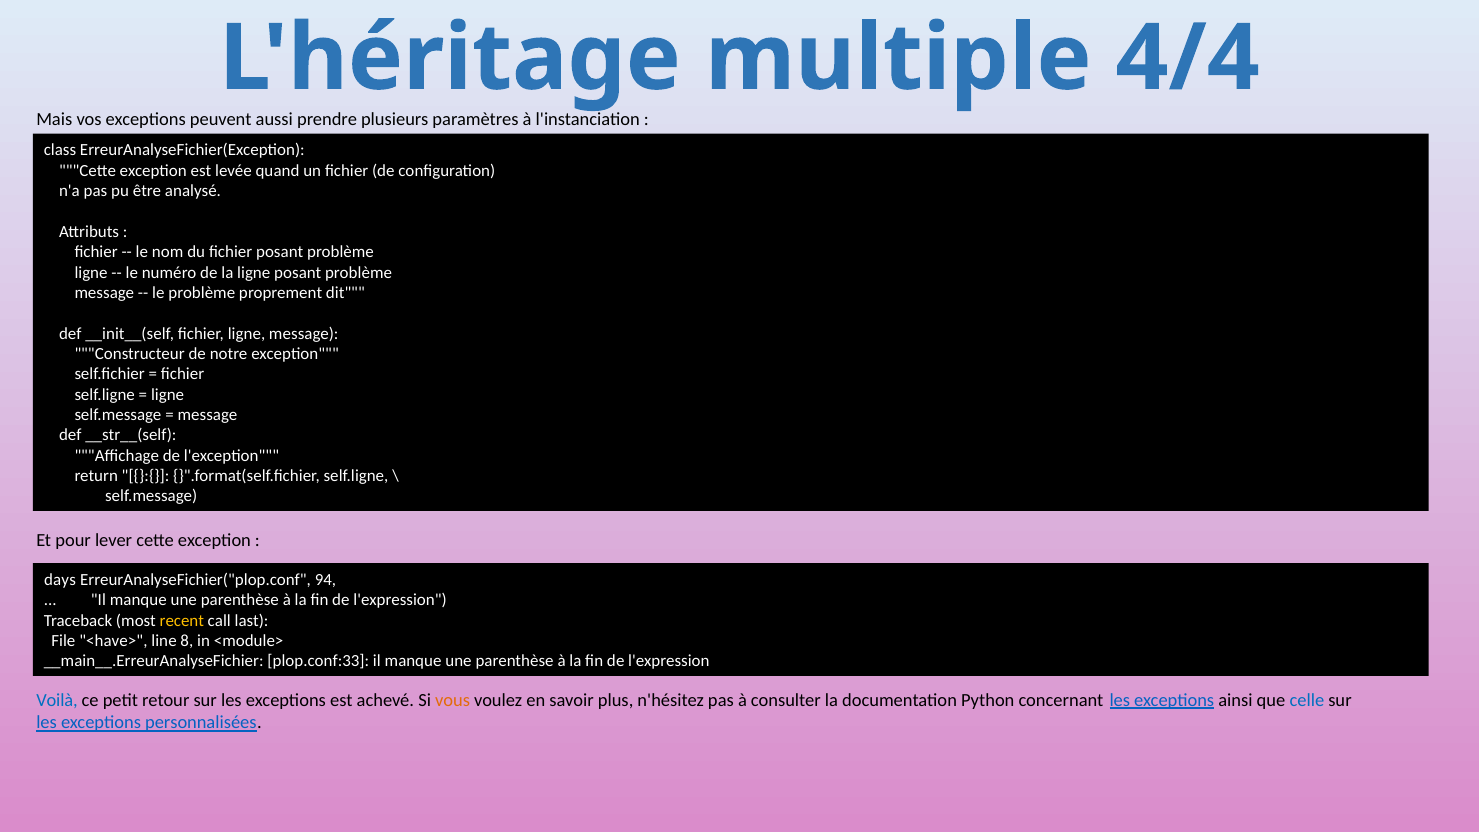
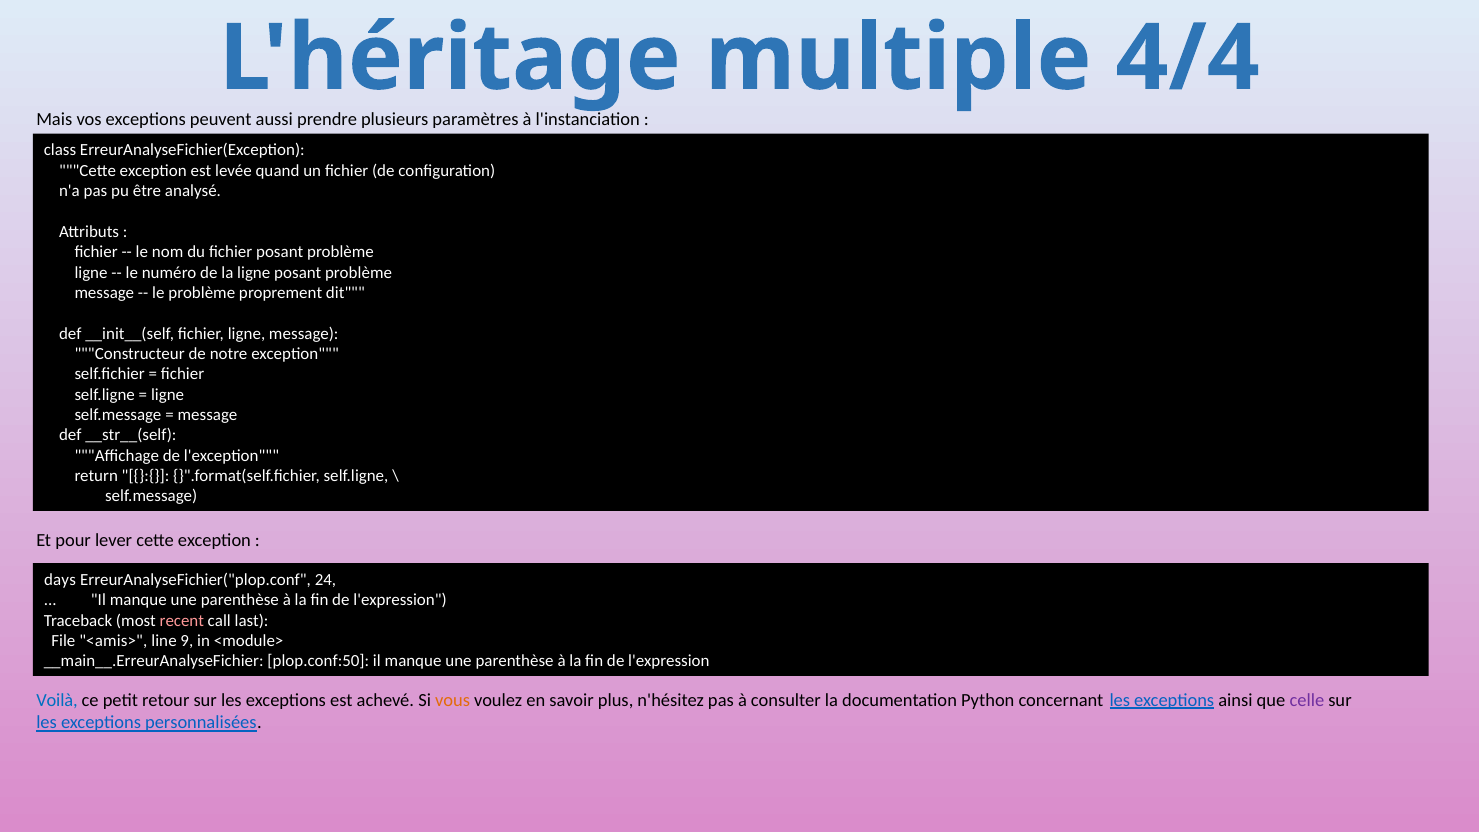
94: 94 -> 24 (326, 580)
recent colour: yellow -> pink (182, 621)
<have>: <have> -> <amis> (113, 641)
8: 8 -> 9 (187, 641)
plop.conf:33: plop.conf:33 -> plop.conf:50 (318, 661)
celle colour: blue -> purple (1307, 700)
